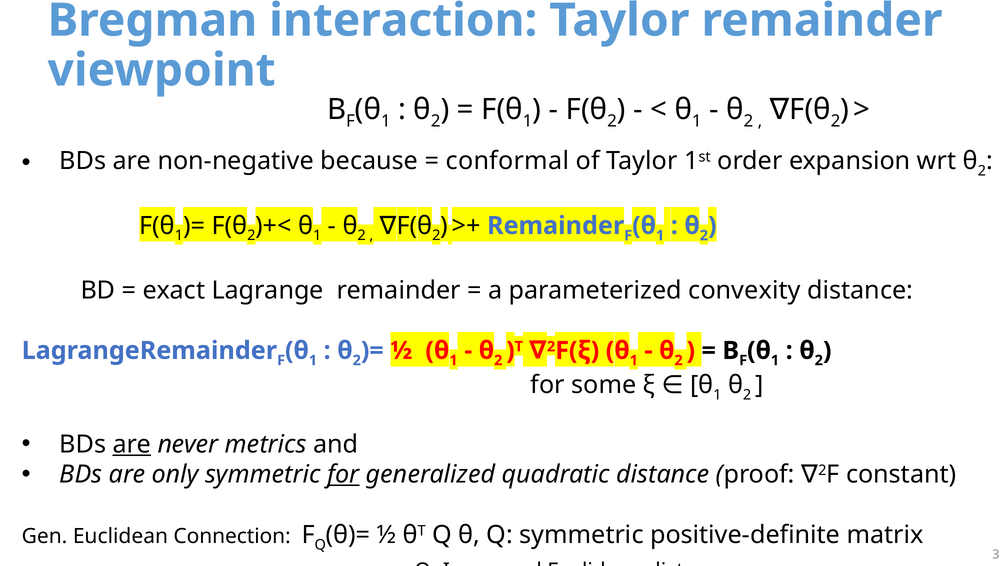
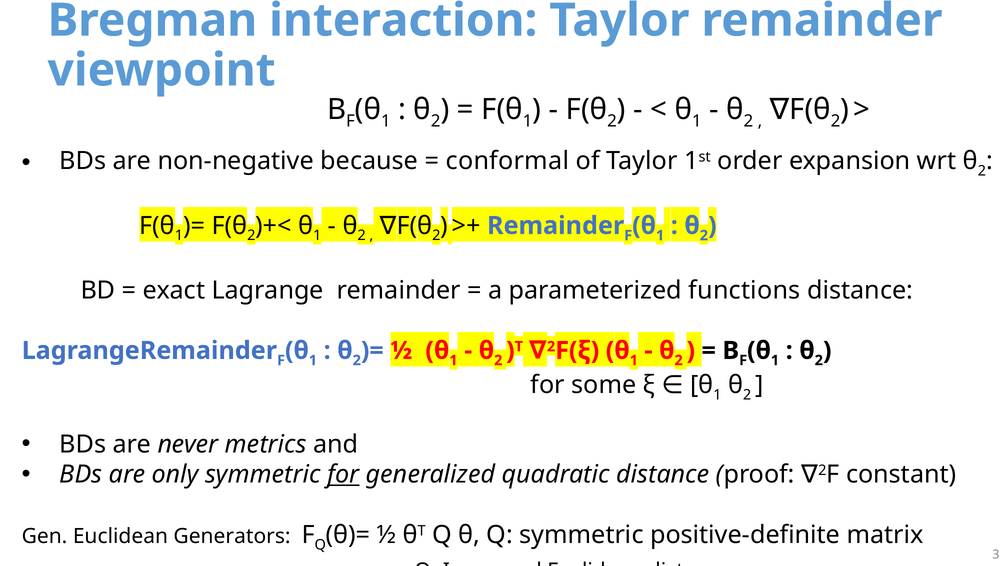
convexity: convexity -> functions (744, 290)
are underline: present -> none (132, 445)
Connection: Connection -> Generators (232, 537)
